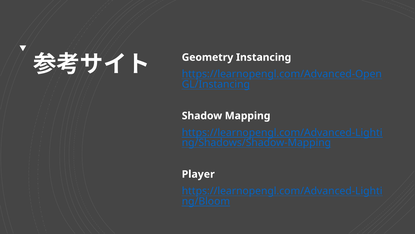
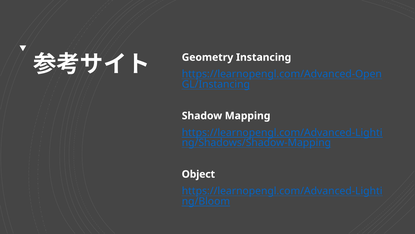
Player: Player -> Object (198, 174)
